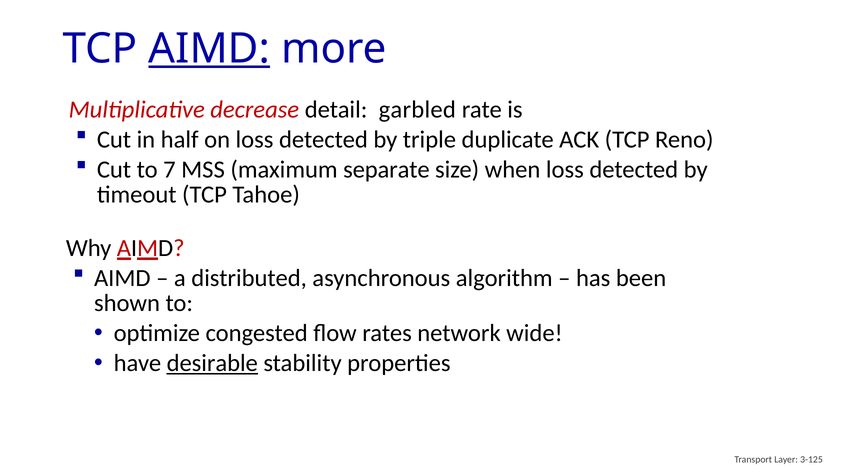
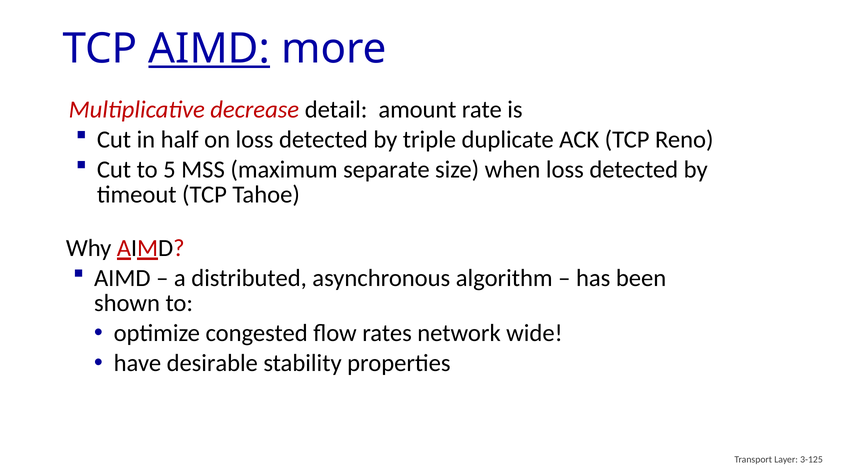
garbled: garbled -> amount (417, 109)
7: 7 -> 5 (169, 170)
desirable underline: present -> none (212, 364)
